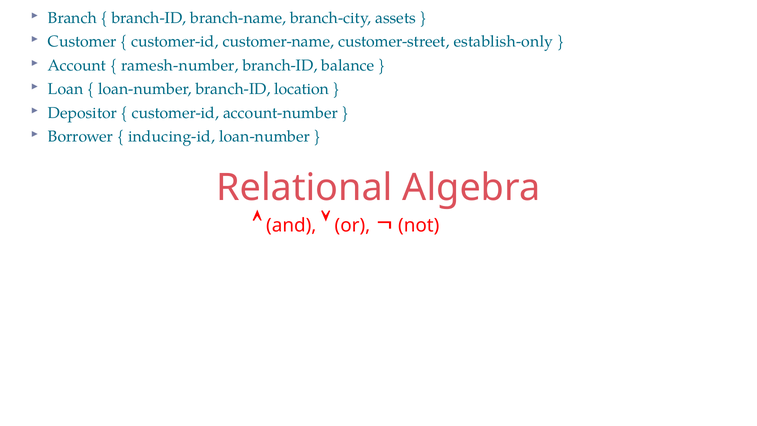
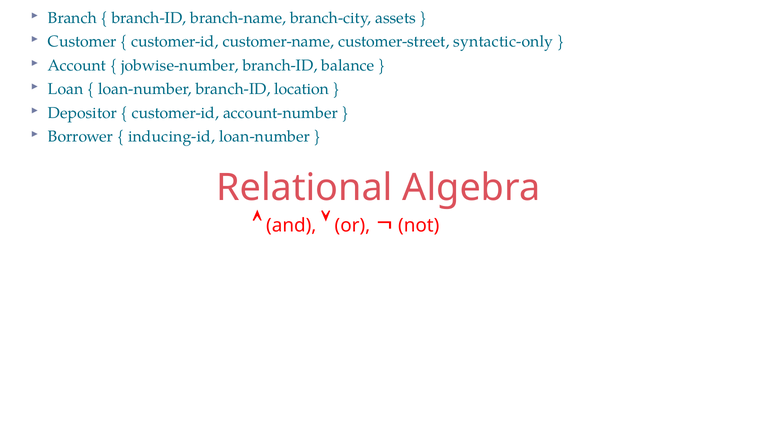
establish-only: establish-only -> syntactic-only (503, 42)
ramesh-number: ramesh-number -> jobwise-number (180, 65)
